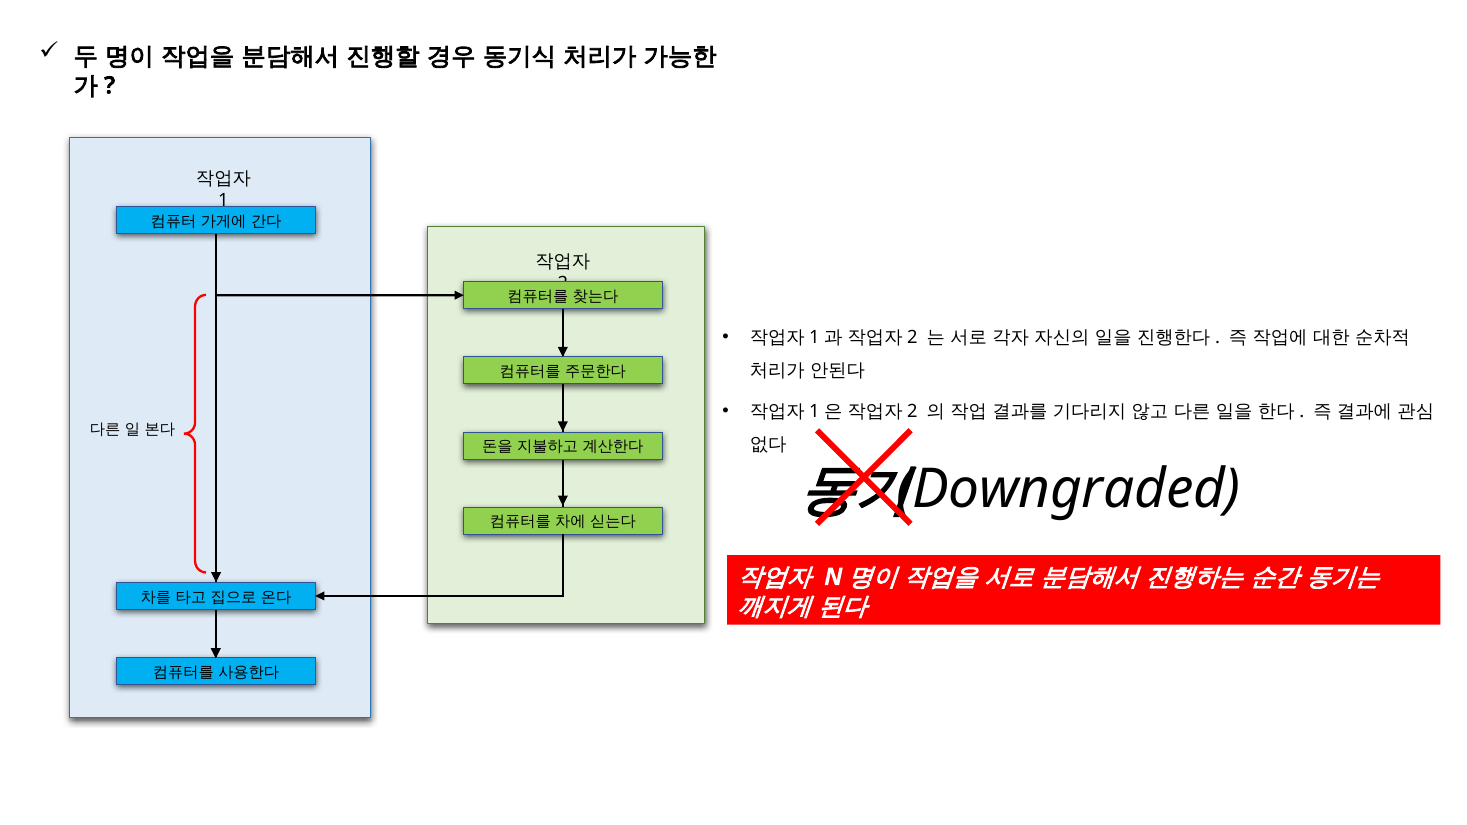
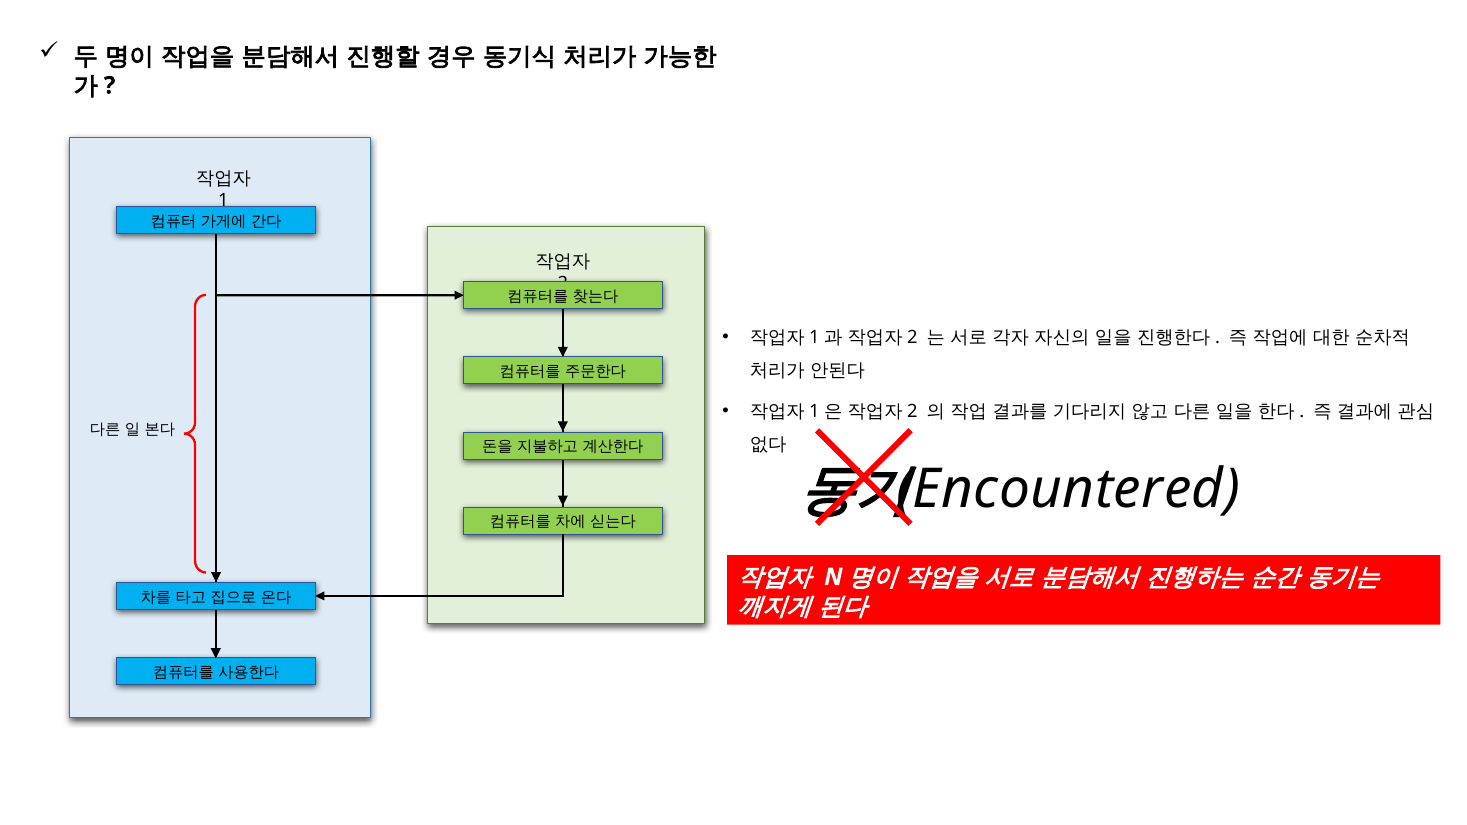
Downgraded: Downgraded -> Encountered (1068, 490)
